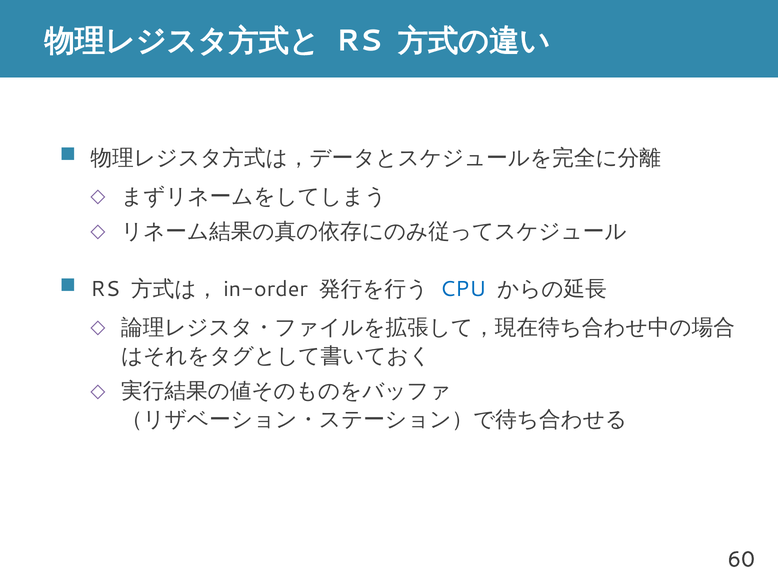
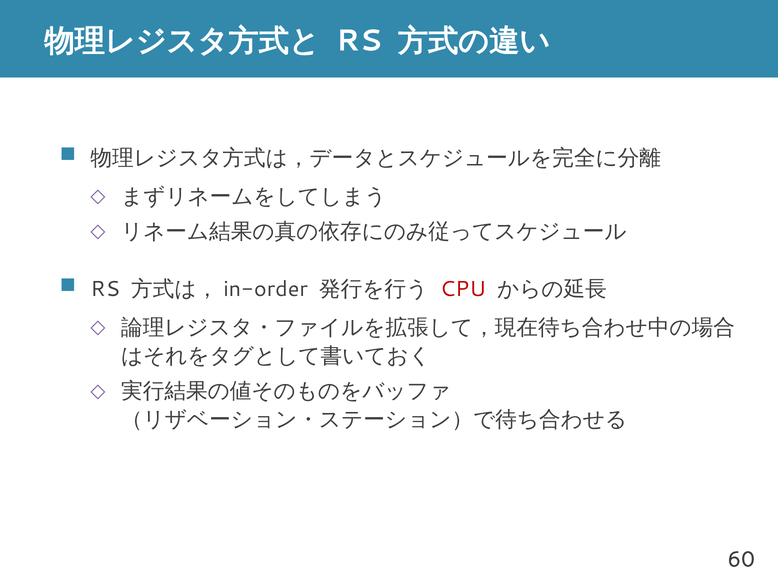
CPU colour: blue -> red (463, 289)
